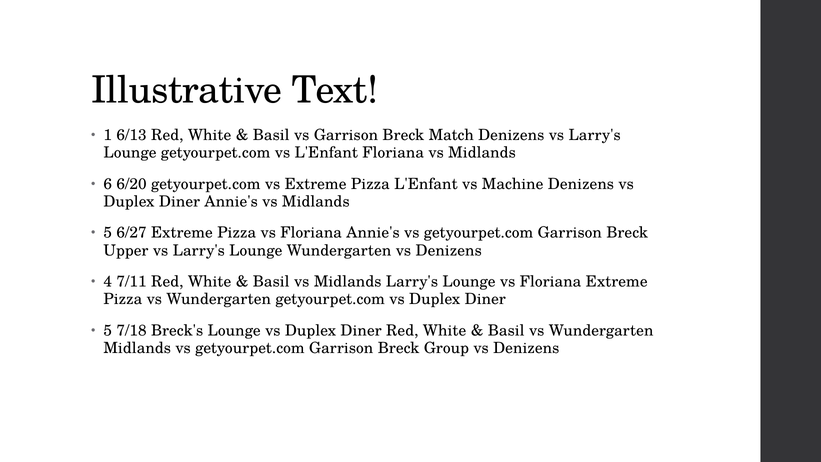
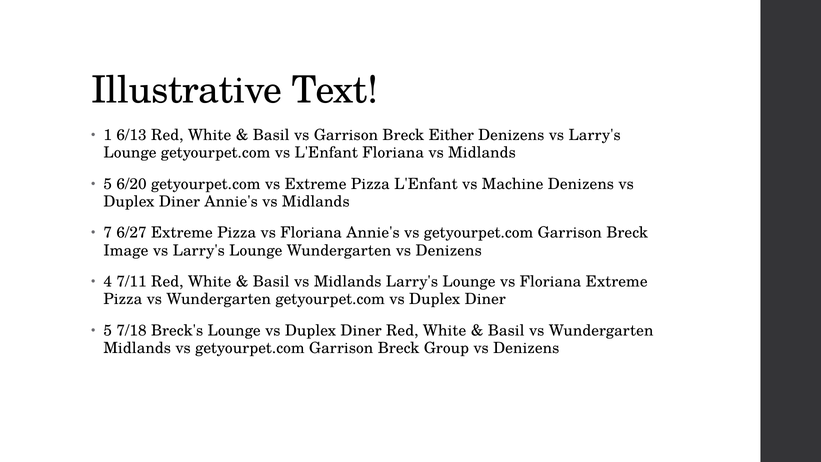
Match: Match -> Either (451, 135)
6: 6 -> 5 (108, 184)
5: 5 -> 7 (108, 233)
Upper: Upper -> Image (126, 250)
